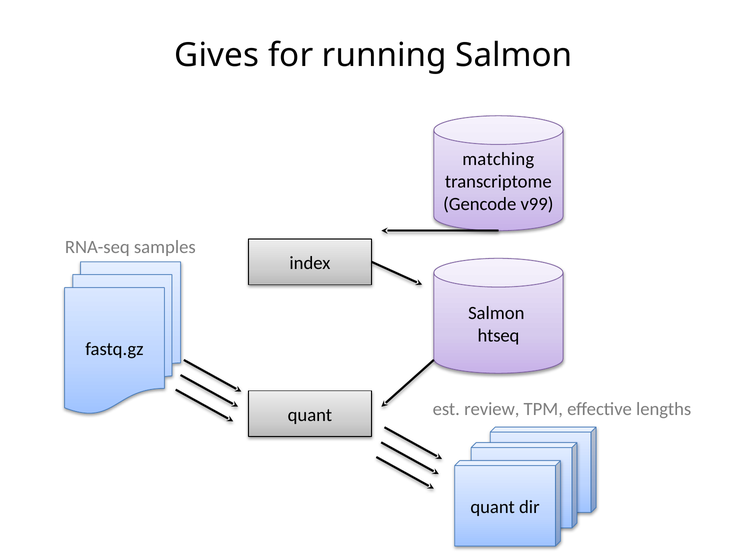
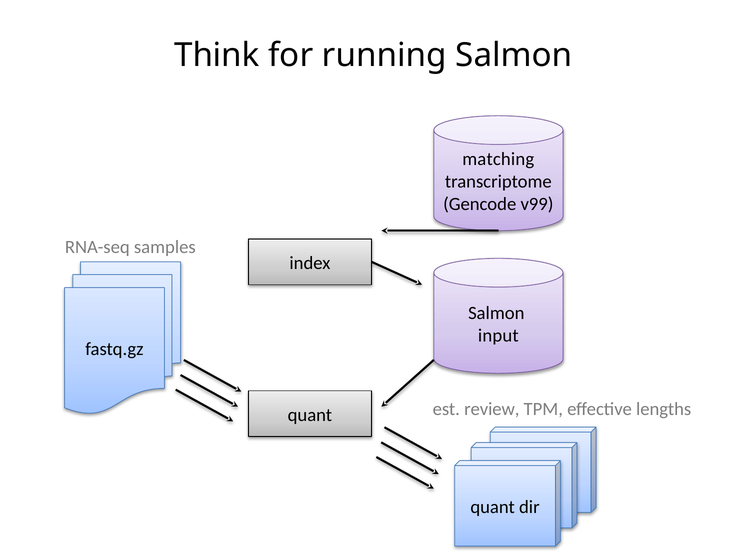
Gives: Gives -> Think (217, 55)
htseq: htseq -> input (498, 336)
